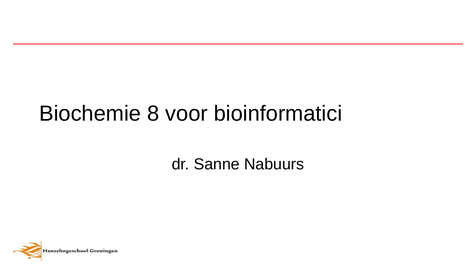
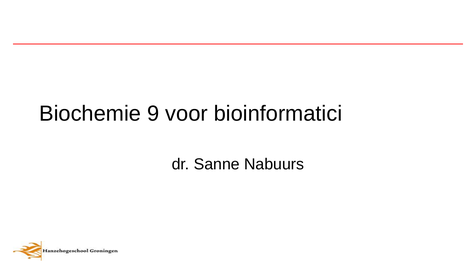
8: 8 -> 9 (153, 113)
